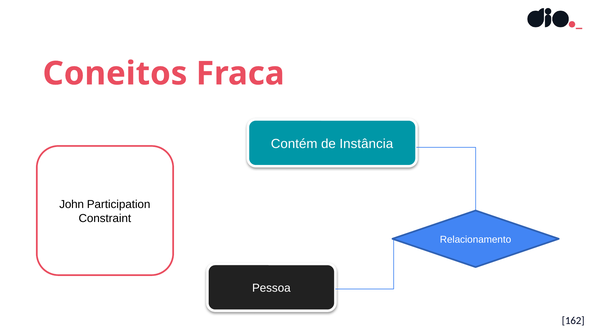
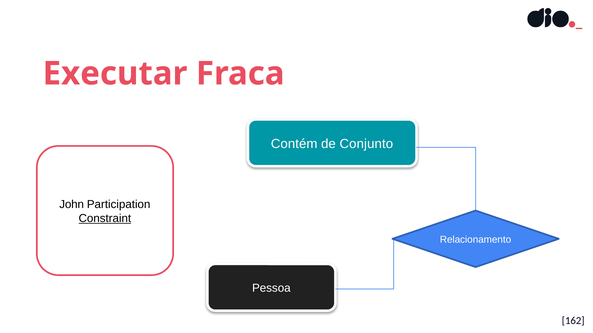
Coneitos: Coneitos -> Executar (115, 74)
Instância: Instância -> Conjunto (366, 144)
Constraint underline: none -> present (105, 219)
